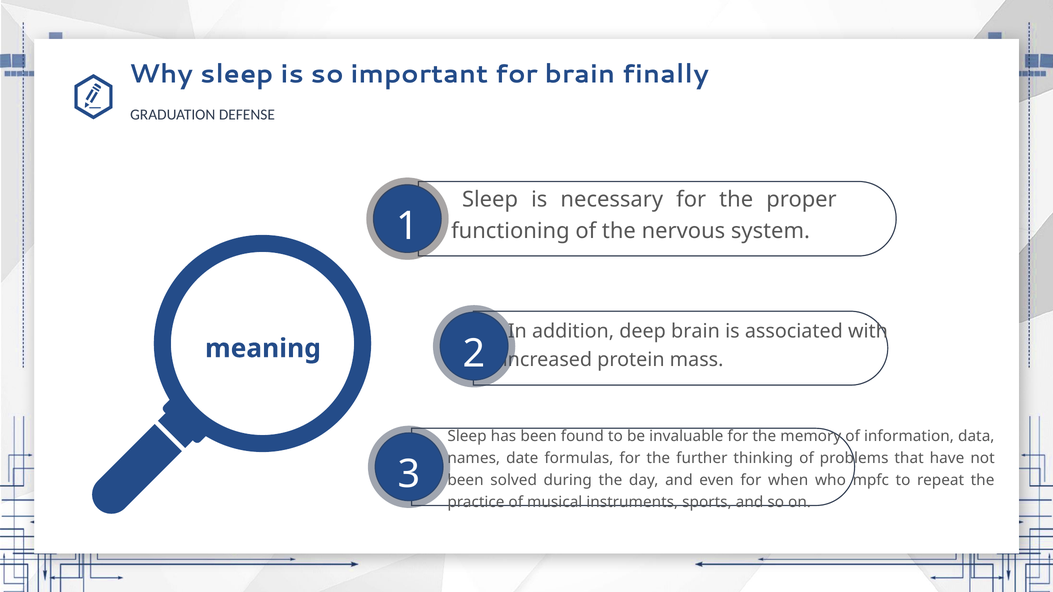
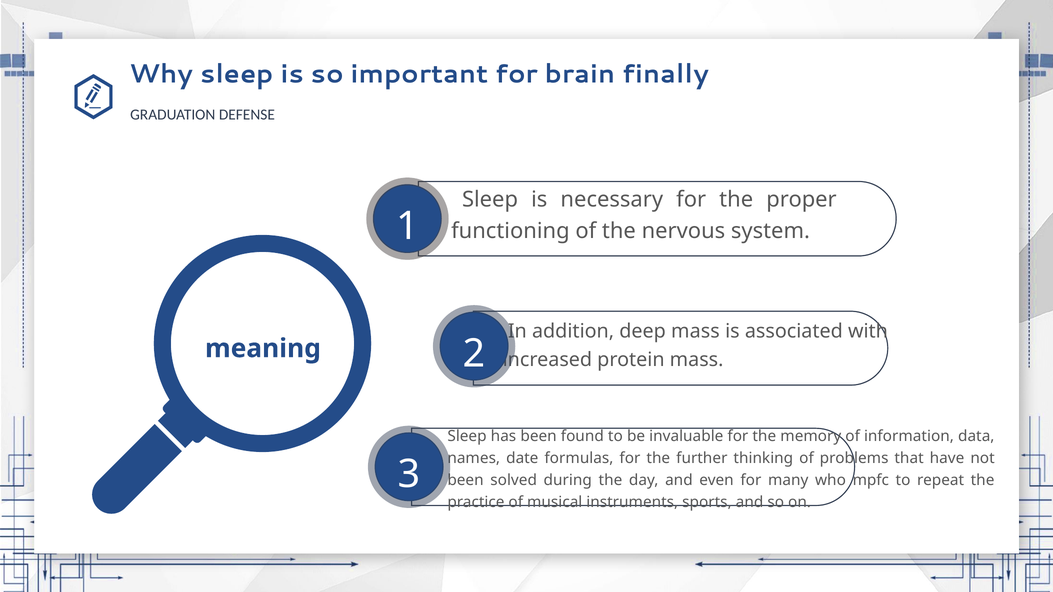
deep brain: brain -> mass (695, 331)
when: when -> many (788, 480)
